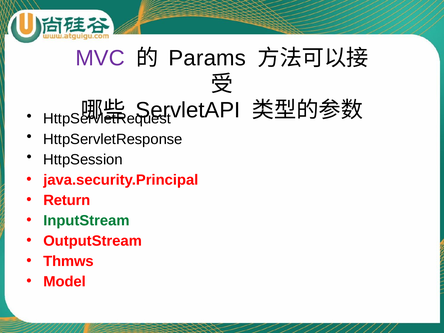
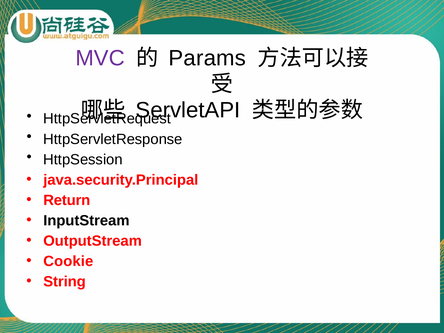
InputStream colour: green -> black (86, 221)
Thmws: Thmws -> Cookie (68, 261)
Model: Model -> String (65, 282)
